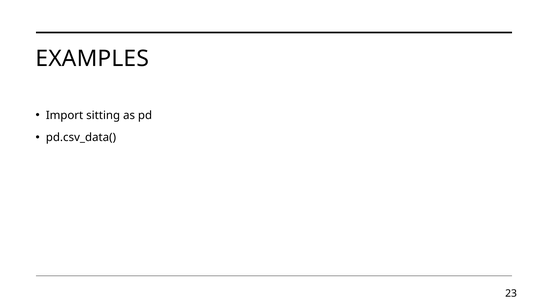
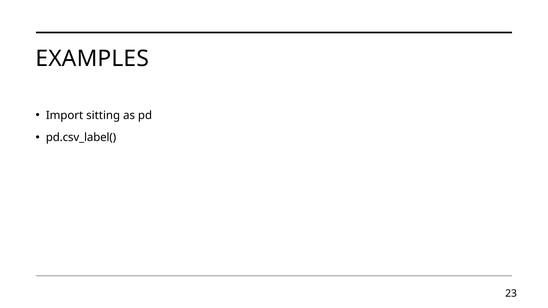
pd.csv_data(: pd.csv_data( -> pd.csv_label( (81, 138)
